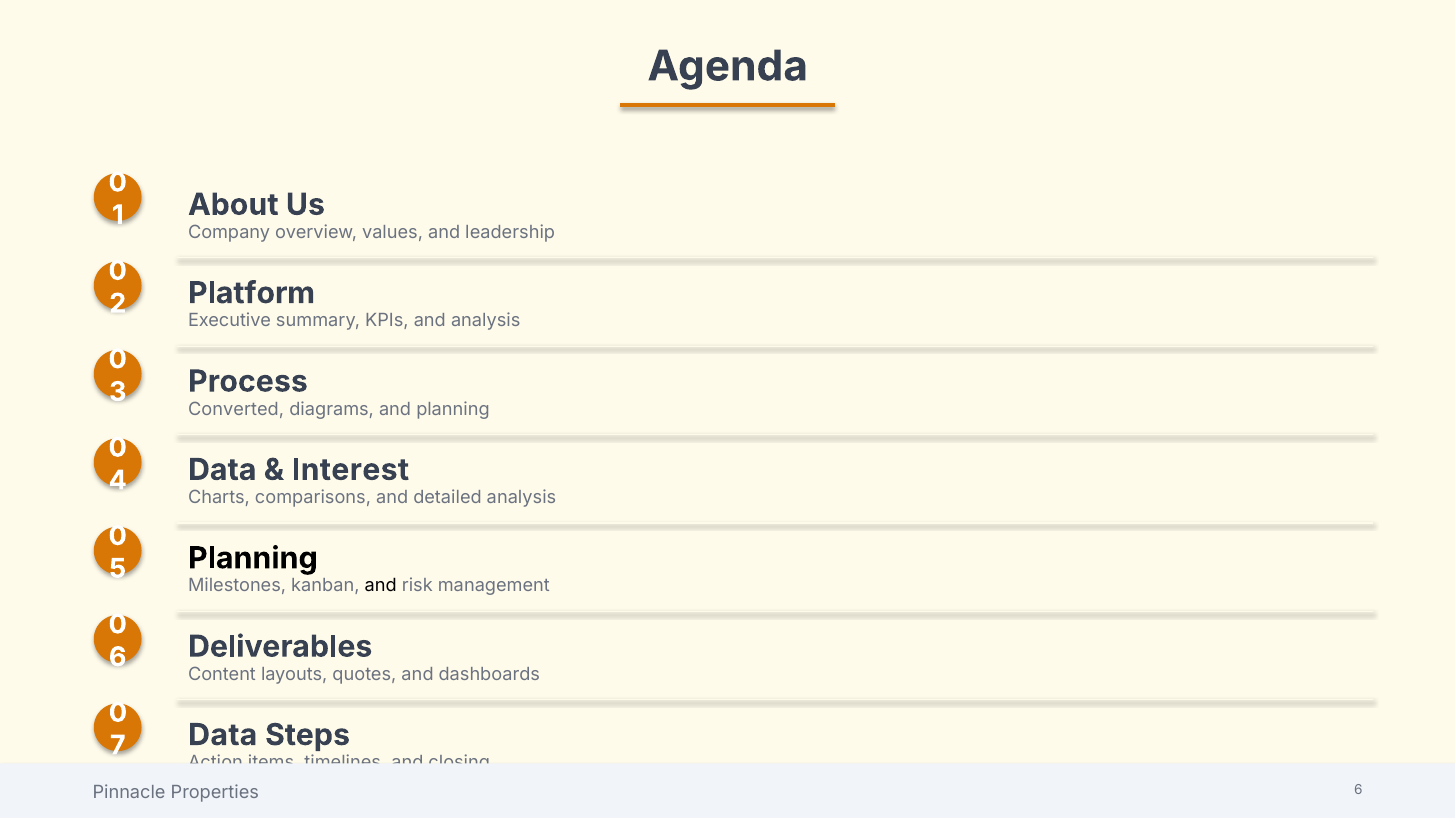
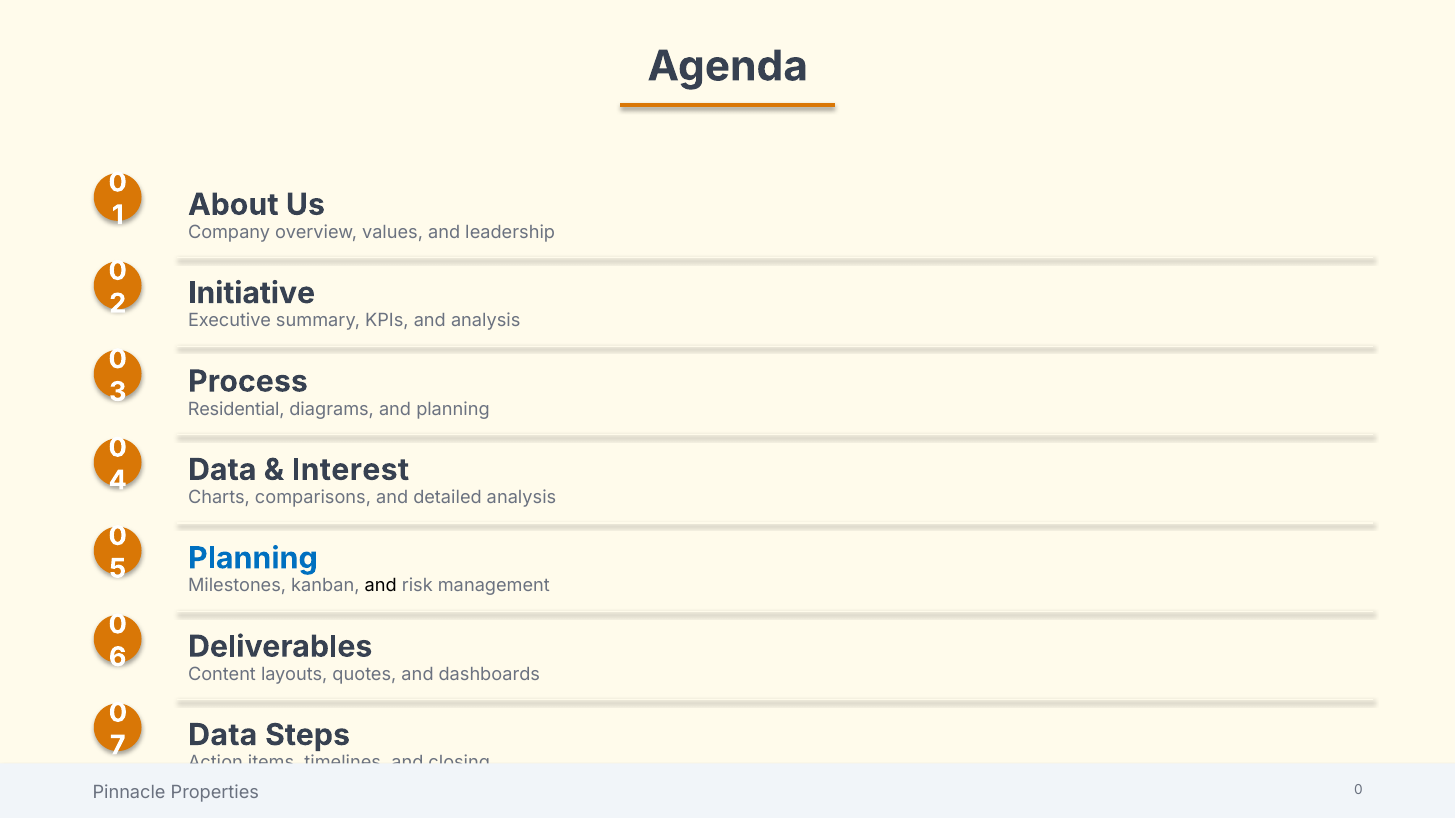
Platform: Platform -> Initiative (252, 293)
Converted: Converted -> Residential (236, 409)
Planning colour: black -> blue (253, 559)
Properties 6: 6 -> 0 (1358, 790)
